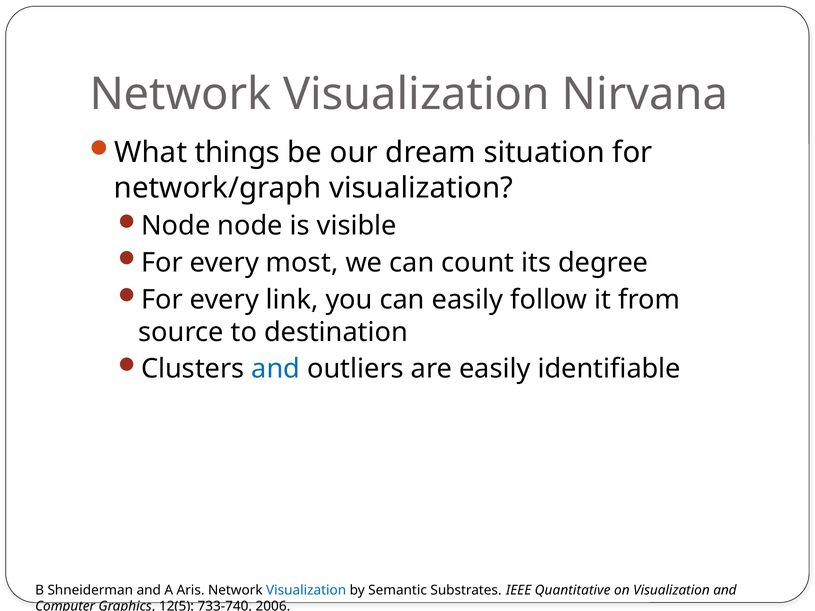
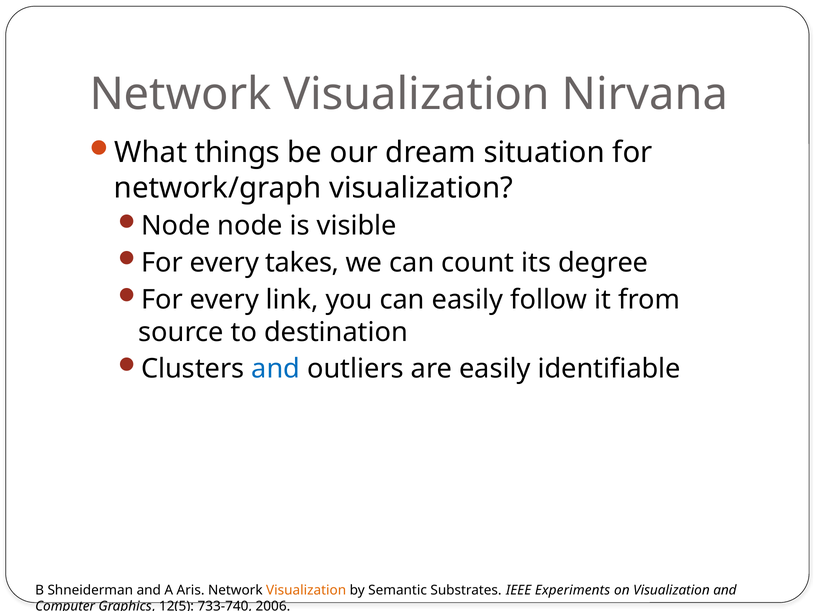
most: most -> takes (302, 263)
Visualization colour: blue -> orange (306, 590)
Quantitative: Quantitative -> Experiments (573, 590)
